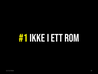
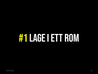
IKKE: IKKE -> LAGE (37, 38)
